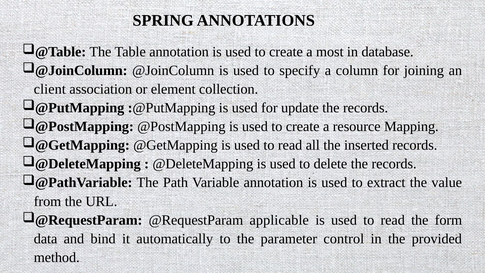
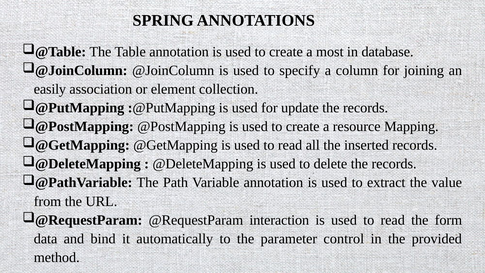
client: client -> easily (50, 89)
applicable: applicable -> interaction (279, 220)
